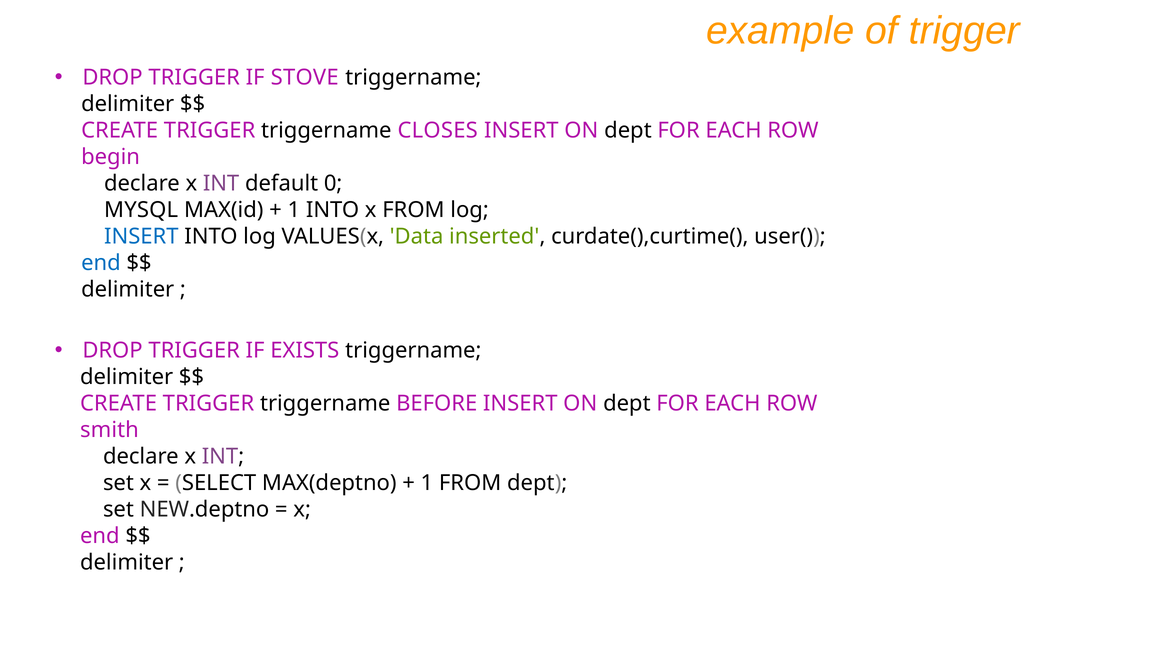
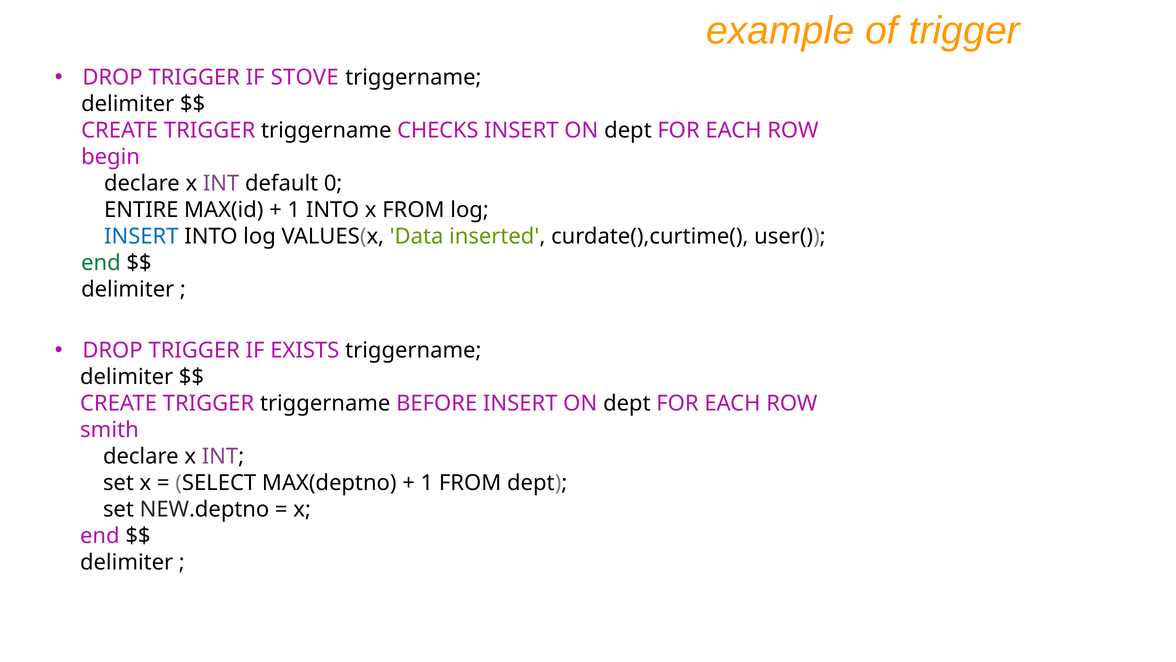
CLOSES: CLOSES -> CHECKS (438, 130)
MYSQL: MYSQL -> ENTIRE (141, 210)
end colour: blue -> green (101, 263)
